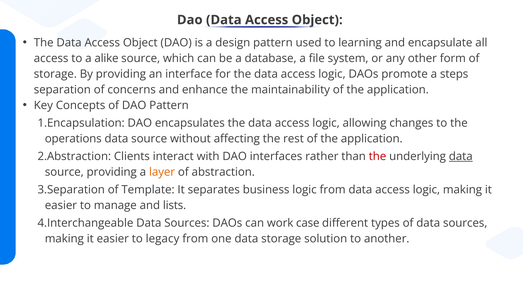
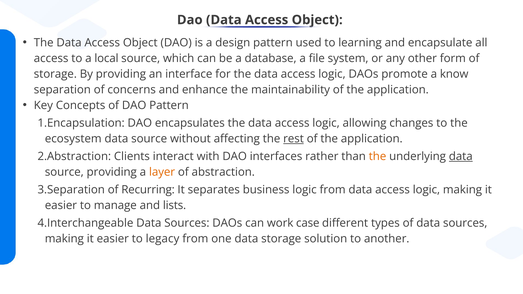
alike: alike -> local (106, 58)
steps: steps -> know (454, 74)
operations: operations -> ecosystem (73, 139)
rest underline: none -> present (294, 139)
the colour: red -> orange (378, 156)
Template: Template -> Recurring (148, 190)
